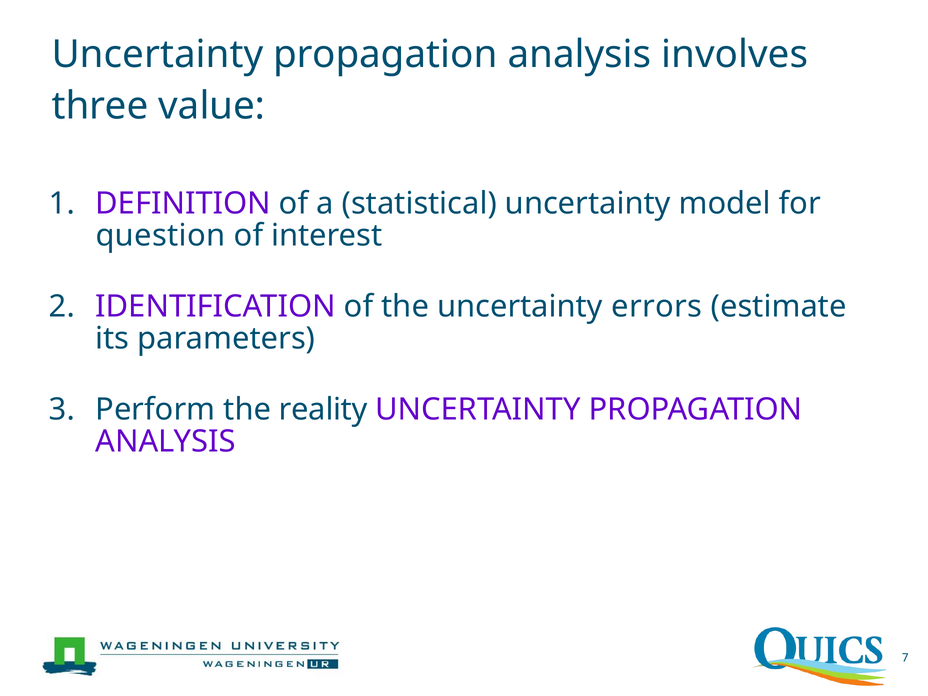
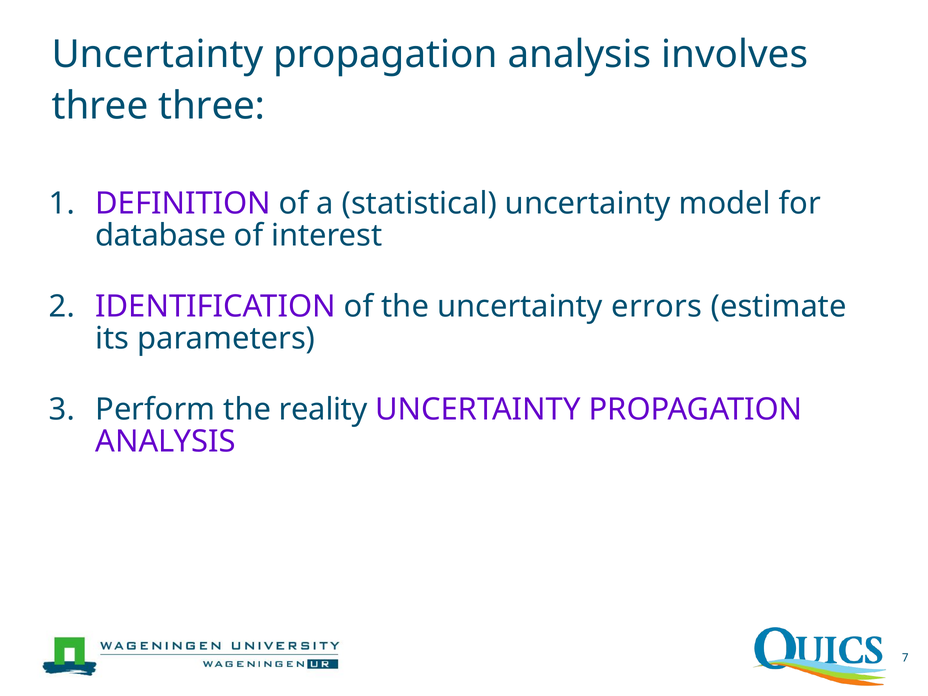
three value: value -> three (212, 106)
question: question -> database (161, 236)
